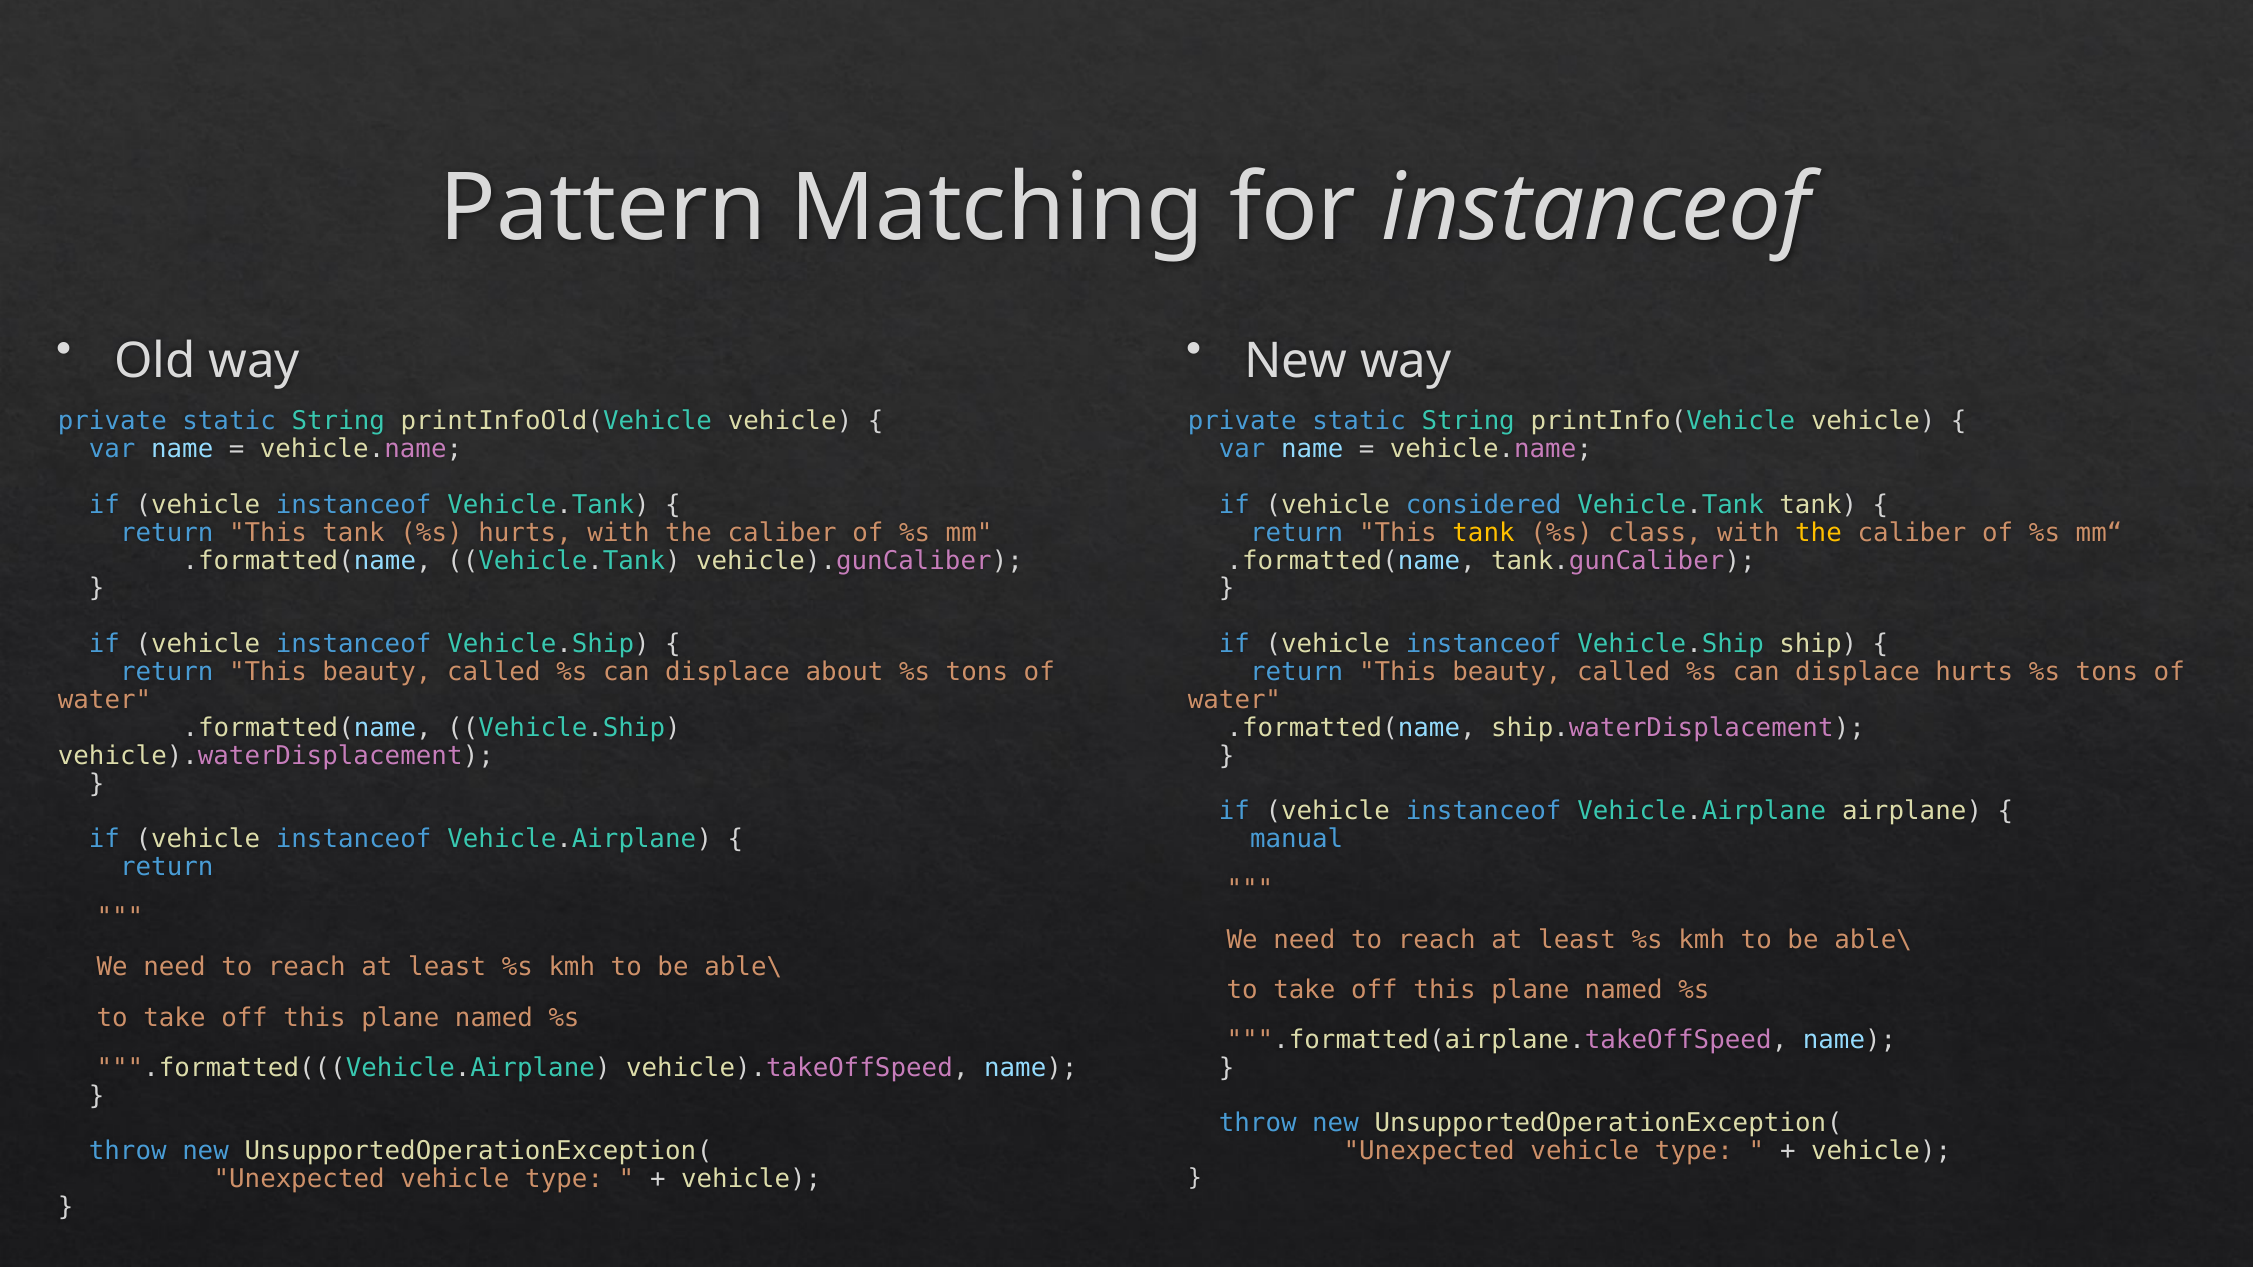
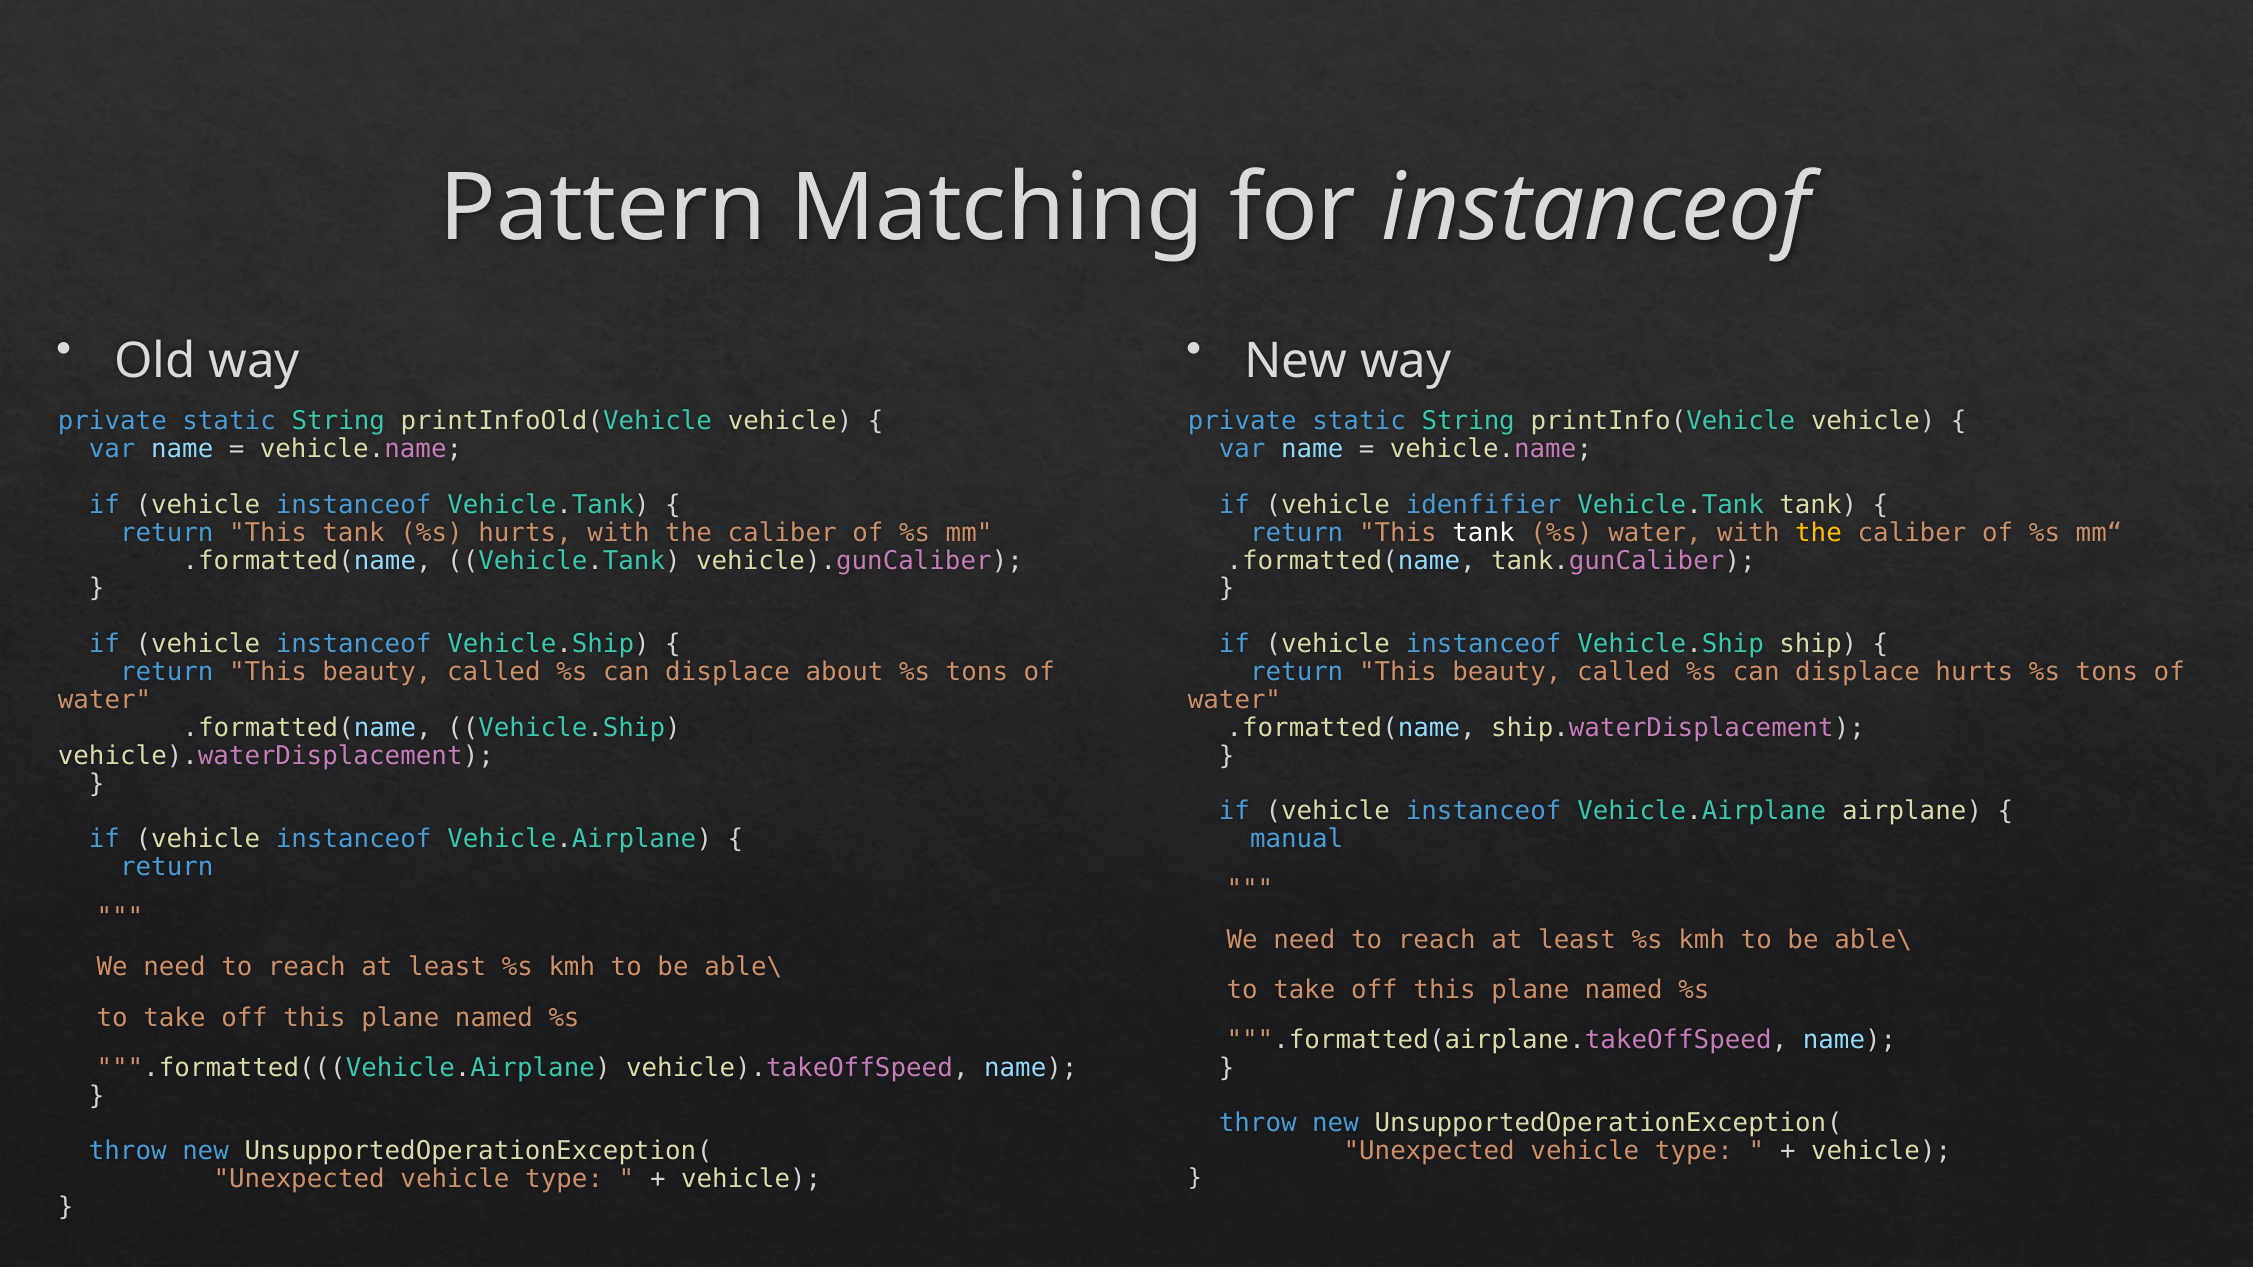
considered: considered -> idenfifier (1484, 505)
tank colour: yellow -> white (1484, 533)
%s class: class -> water (1655, 533)
